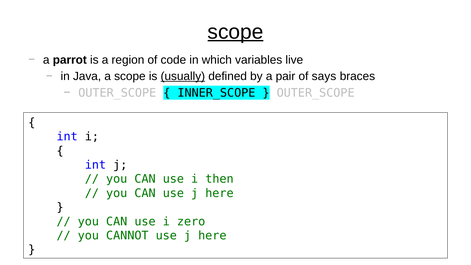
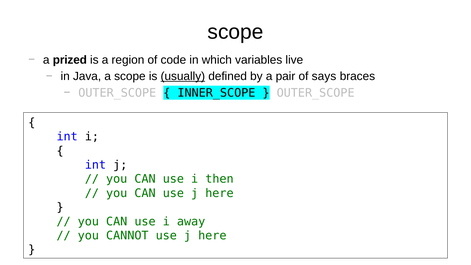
scope underline: present -> none (235, 32)
parrot: parrot -> prized (70, 60)
zero: zero -> away (191, 221)
